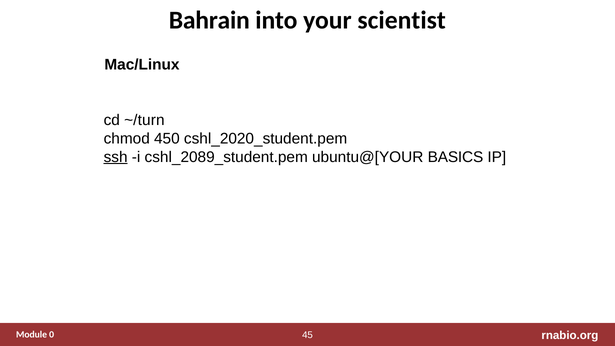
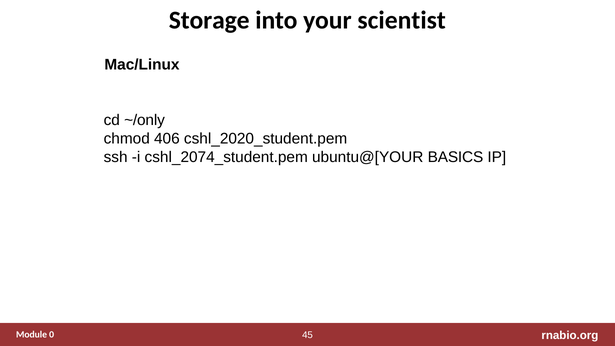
Bahrain: Bahrain -> Storage (209, 20)
~/turn: ~/turn -> ~/only (144, 120)
450: 450 -> 406 (167, 139)
ssh underline: present -> none (116, 157)
cshl_2089_student.pem: cshl_2089_student.pem -> cshl_2074_student.pem (226, 157)
